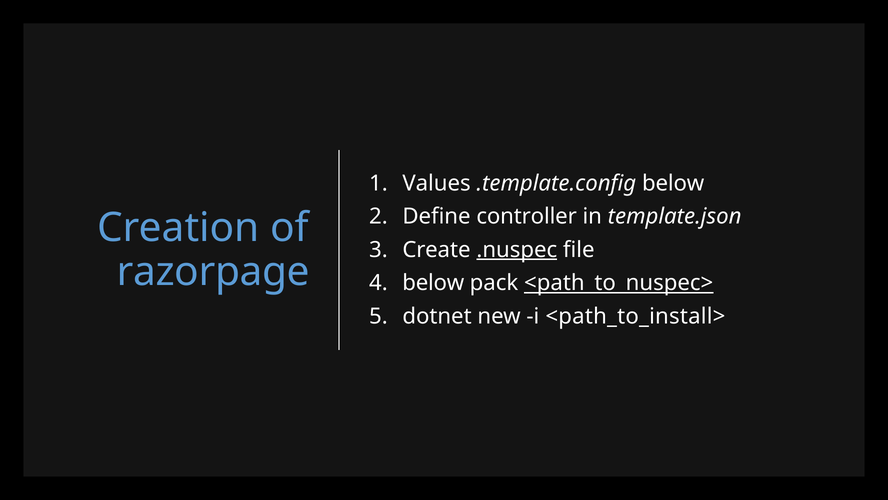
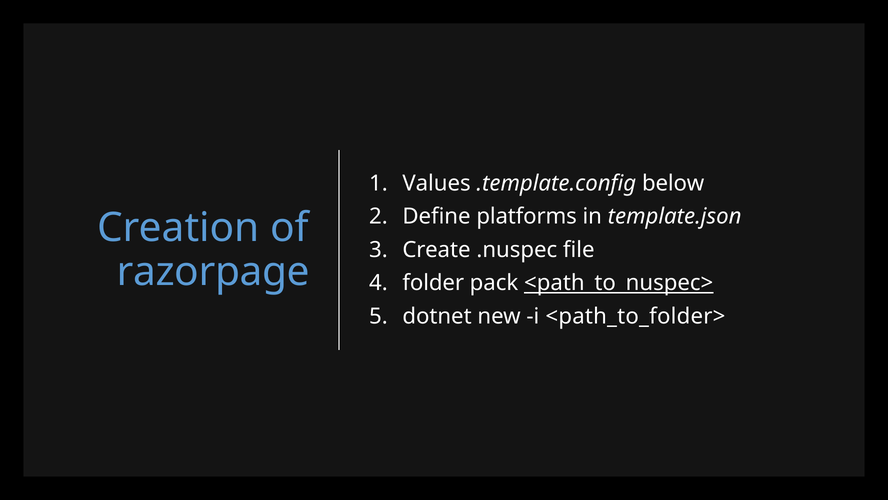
controller: controller -> platforms (527, 216)
.nuspec underline: present -> none (517, 250)
below: below -> folder (433, 283)
<path_to_install>: <path_to_install> -> <path_to_folder> (635, 316)
